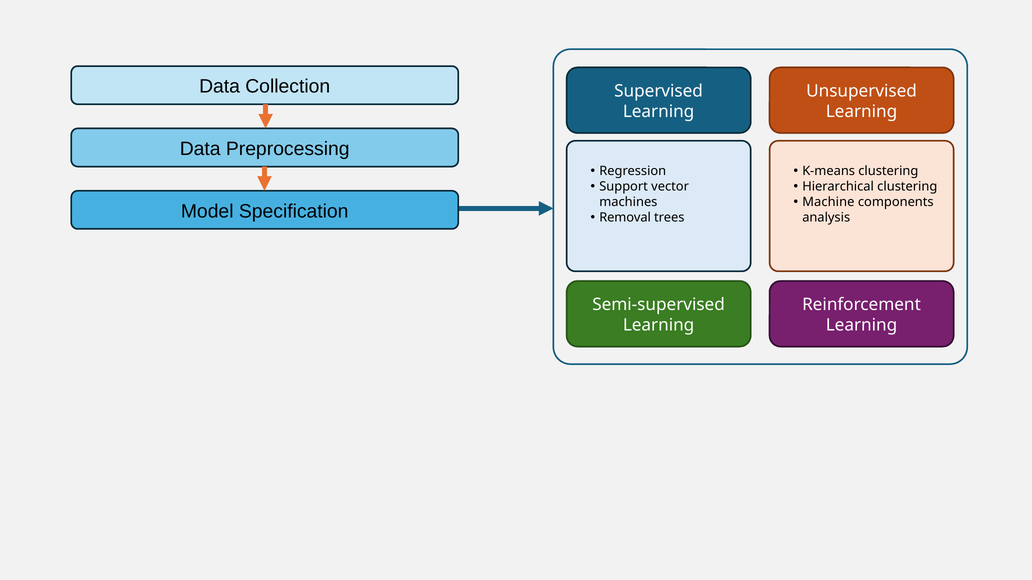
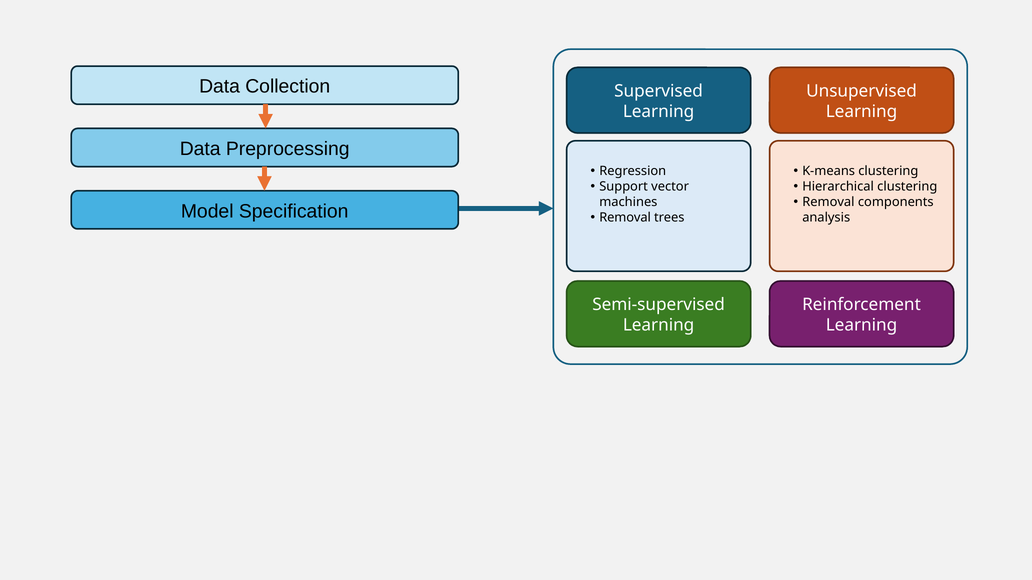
Machine: Machine -> Removal (828, 202)
